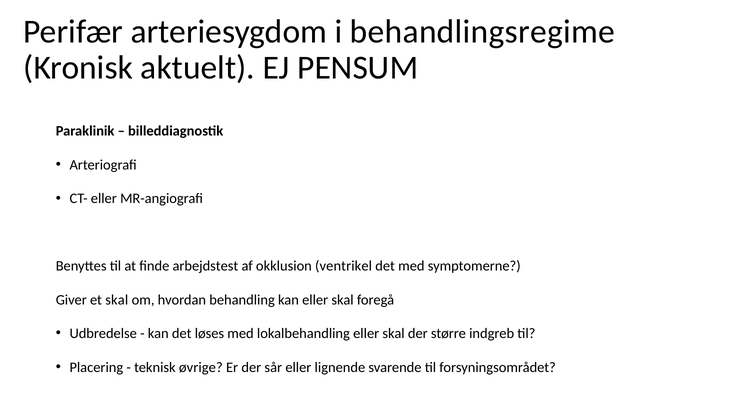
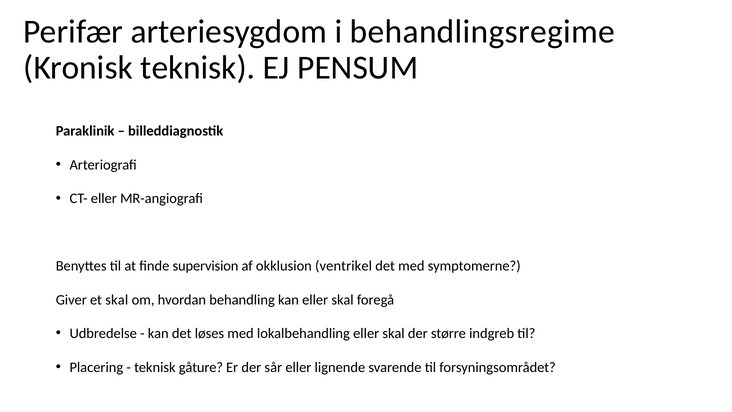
Kronisk aktuelt: aktuelt -> teknisk (198, 68)
arbejdstest: arbejdstest -> supervision (205, 266)
øvrige: øvrige -> gåture (201, 367)
